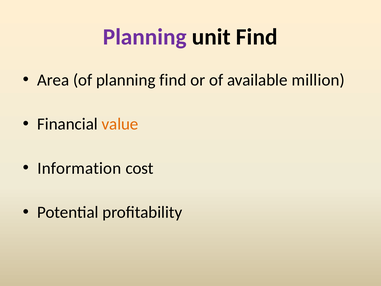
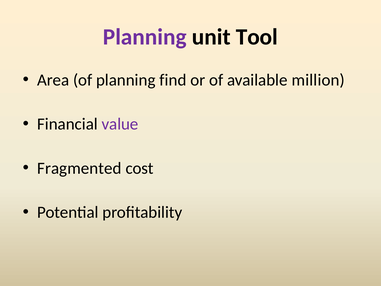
unit Find: Find -> Tool (257, 37)
value colour: orange -> purple (120, 124)
Information: Information -> Fragmented (79, 168)
